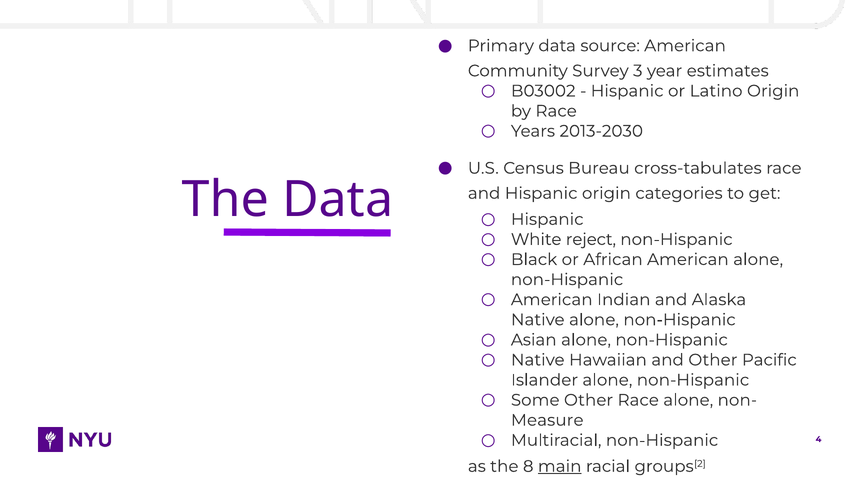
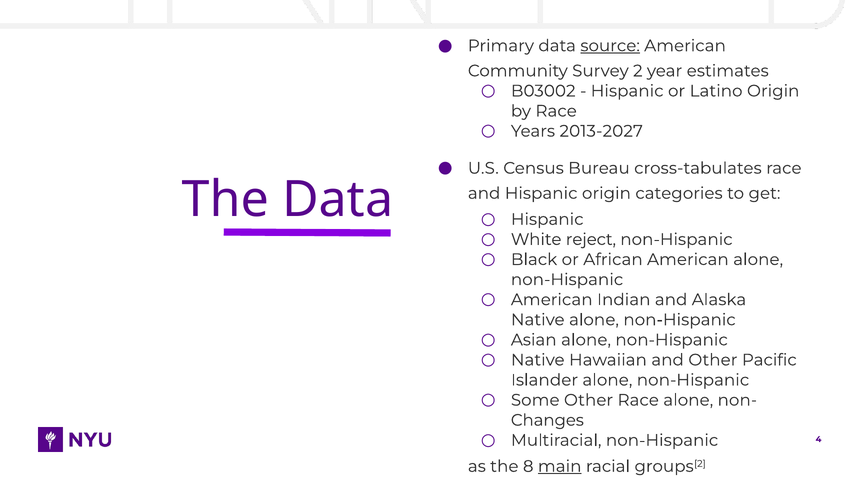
source underline: none -> present (610, 46)
3: 3 -> 2 (638, 71)
2013-2030: 2013-2030 -> 2013-2027 (601, 131)
Measure: Measure -> Changes (547, 420)
